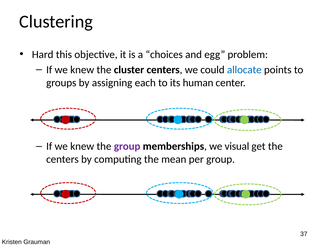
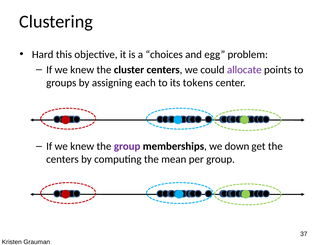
allocate colour: blue -> purple (244, 70)
human: human -> tokens (198, 83)
visual: visual -> down (237, 146)
